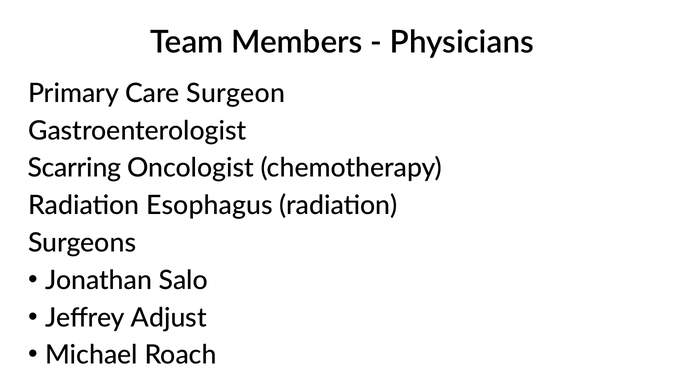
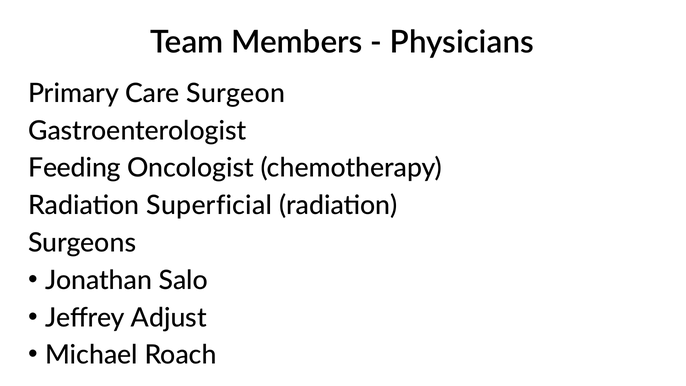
Scarring: Scarring -> Feeding (74, 168)
Esophagus: Esophagus -> Superficial (209, 206)
